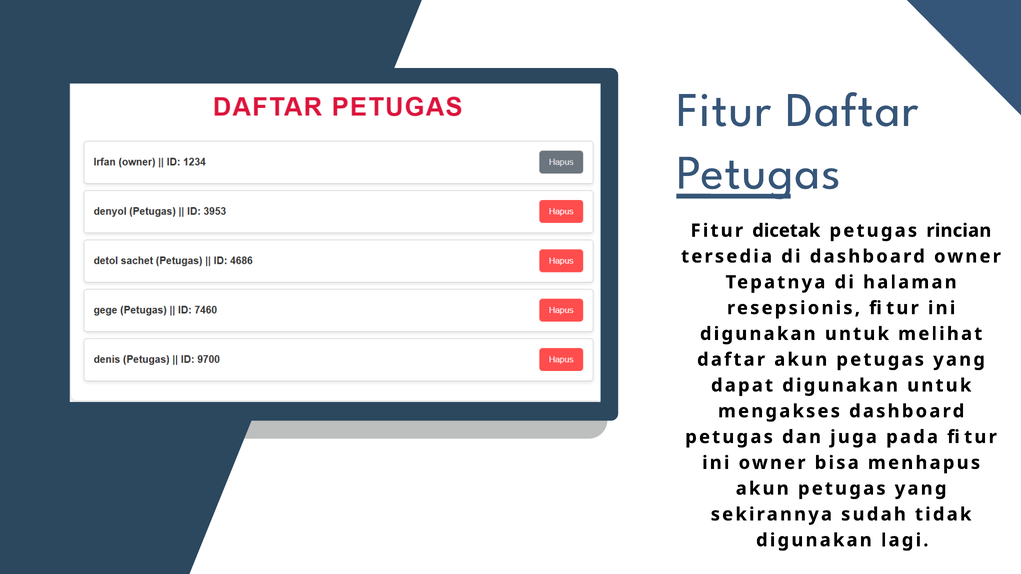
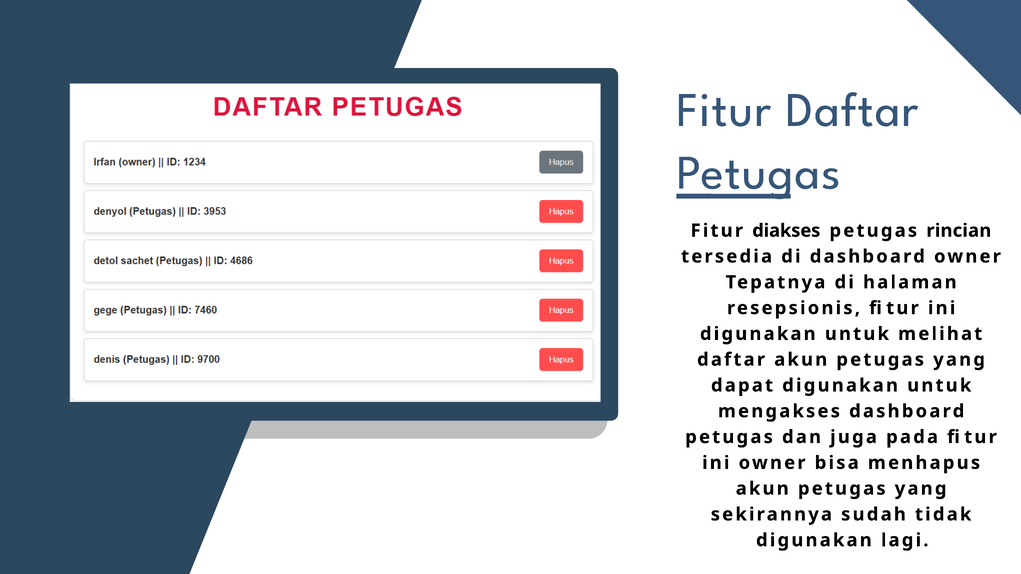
dicetak: dicetak -> diakses (786, 231)
